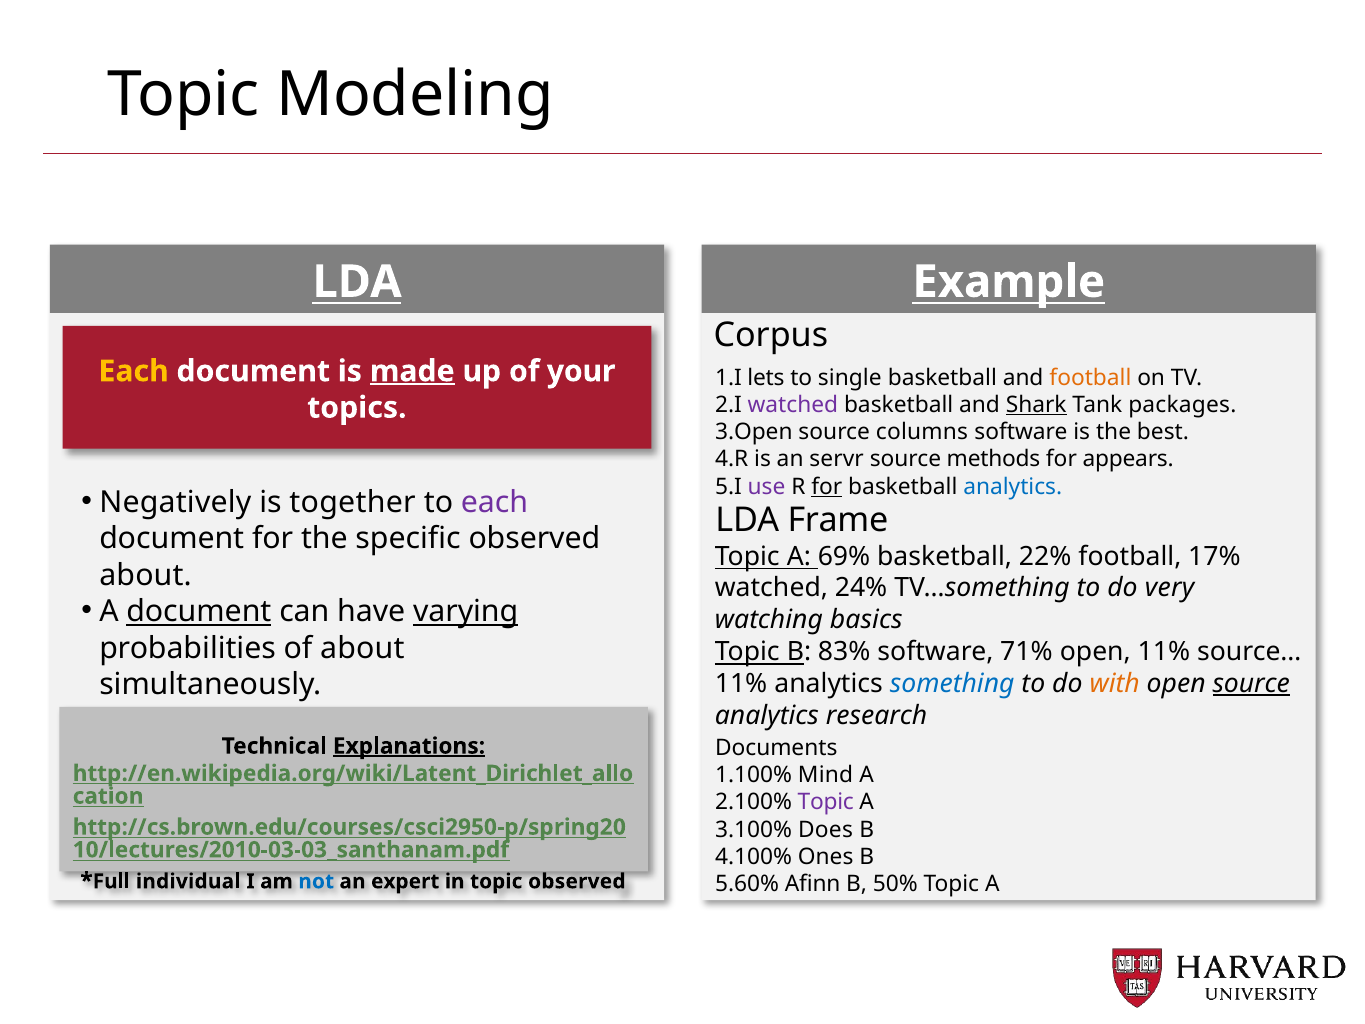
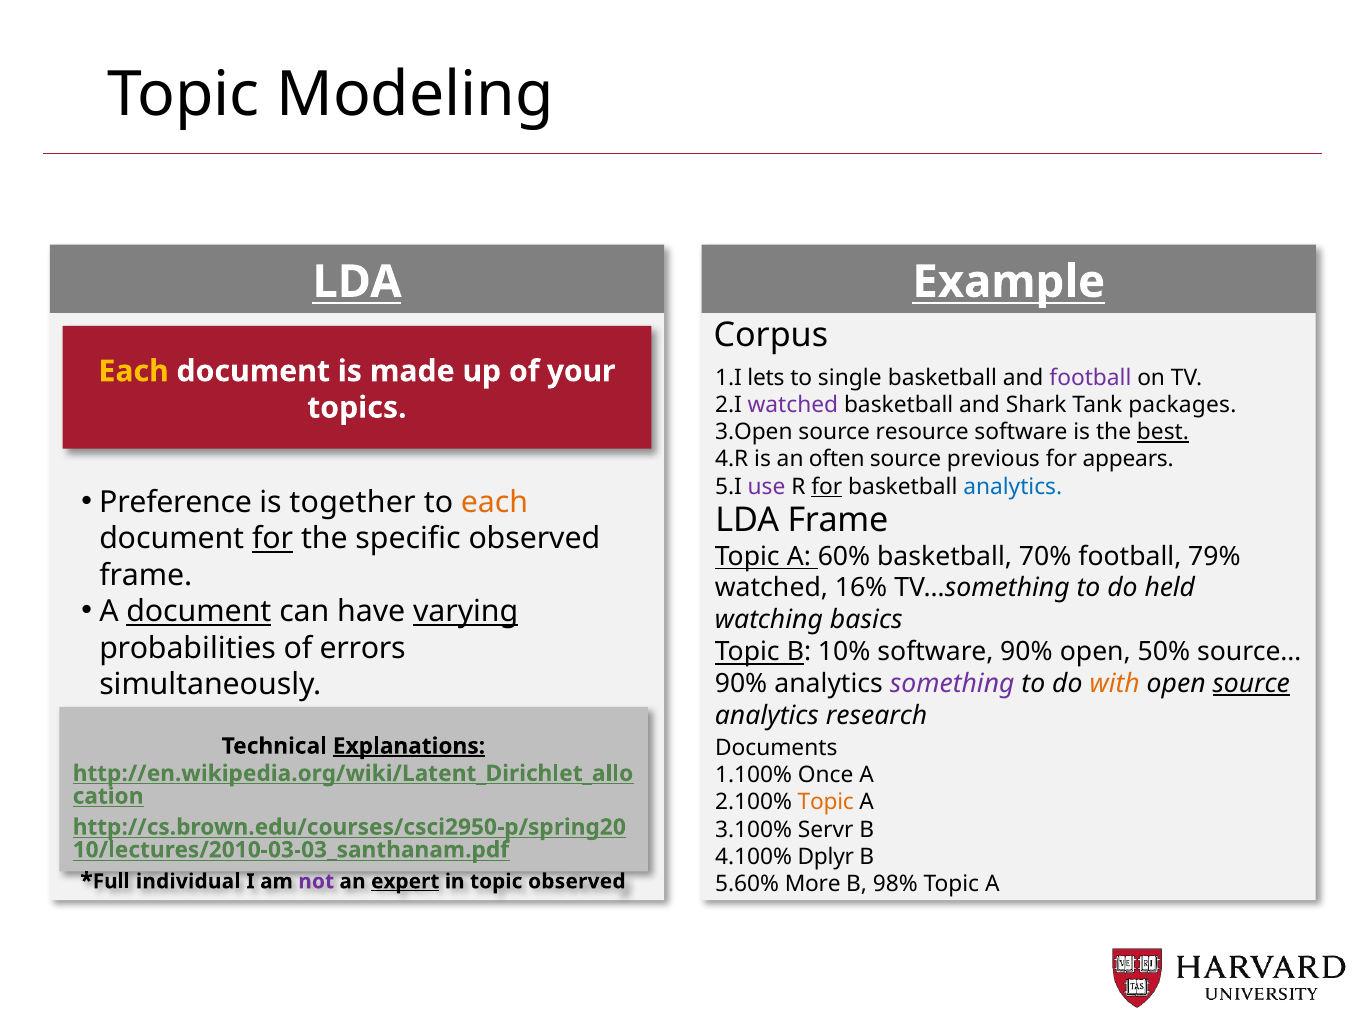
made underline: present -> none (412, 371)
football colour: orange -> purple (1090, 377)
Shark underline: present -> none (1036, 405)
columns: columns -> resource (922, 432)
best underline: none -> present (1163, 432)
servr: servr -> often (837, 459)
methods: methods -> previous (993, 459)
Negatively: Negatively -> Preference (176, 502)
each colour: purple -> orange (495, 502)
for underline: none -> present (273, 539)
69%: 69% -> 60% (844, 556)
22%: 22% -> 70% (1045, 556)
17%: 17% -> 79% (1214, 556)
about: about -> frame (146, 575)
24%: 24% -> 16% (861, 588)
very: very -> held (1170, 588)
of about: about -> errors (363, 648)
83%: 83% -> 10% (844, 652)
software 71%: 71% -> 90% (1026, 652)
open 11%: 11% -> 50% (1164, 652)
11%: 11% -> 90% (741, 684)
something colour: blue -> purple (952, 684)
Mind: Mind -> Once (826, 775)
Topic colour: purple -> orange (826, 802)
Does: Does -> Servr (826, 830)
Ones: Ones -> Dplyr (826, 857)
not colour: blue -> purple (316, 881)
expert underline: none -> present (405, 881)
Afinn: Afinn -> More (813, 884)
50%: 50% -> 98% (895, 884)
